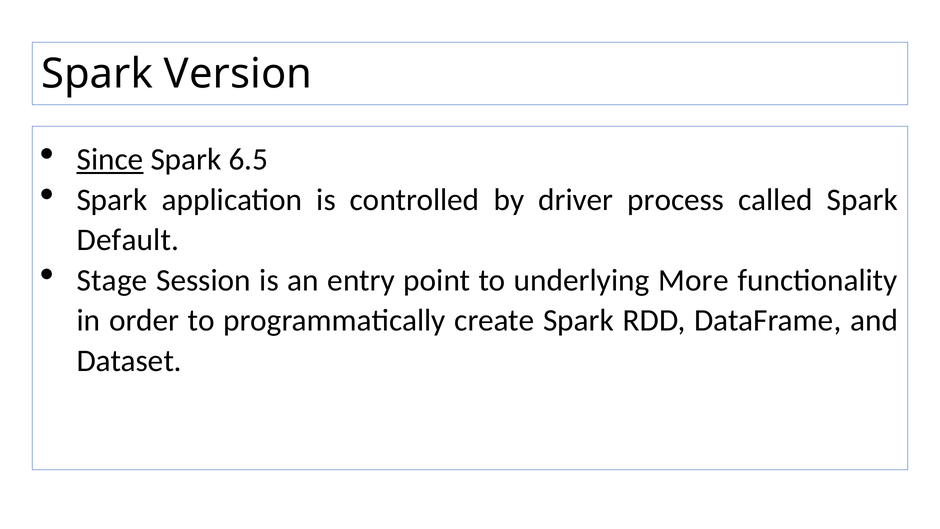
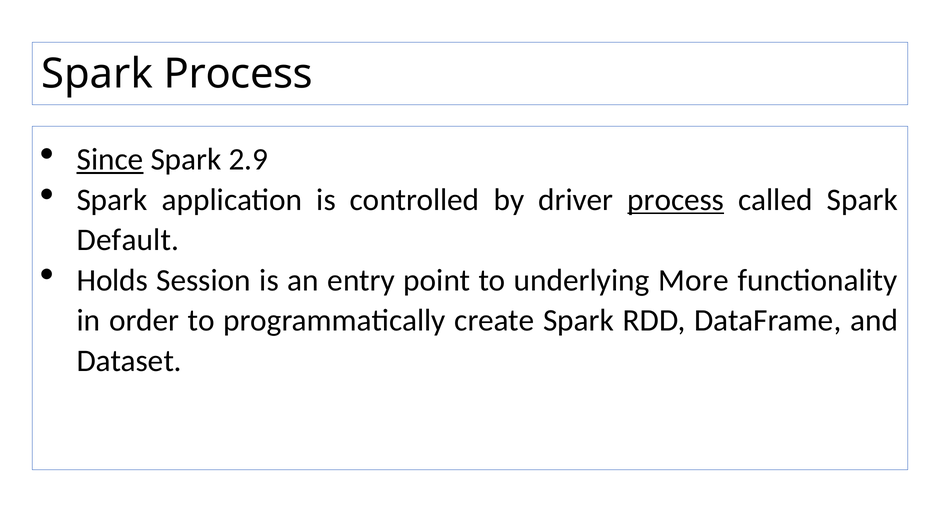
Spark Version: Version -> Process (238, 74)
6.5: 6.5 -> 2.9 (248, 159)
process underline: none -> present (676, 200)
Stage: Stage -> Holds (112, 280)
